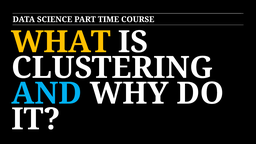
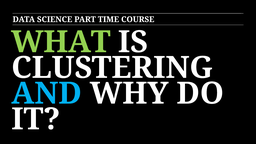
WHAT colour: yellow -> light green (61, 42)
